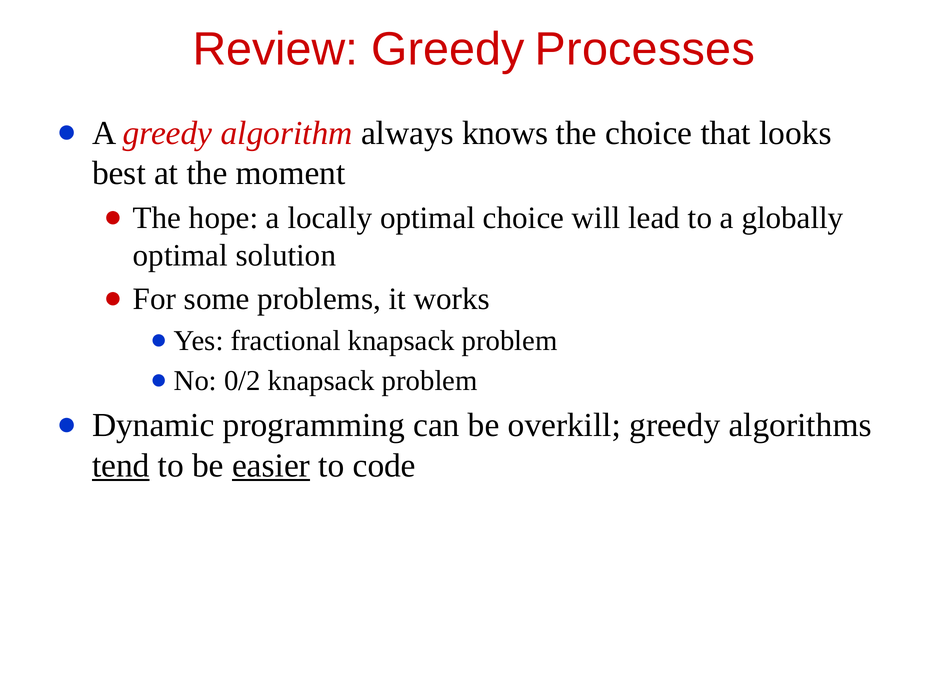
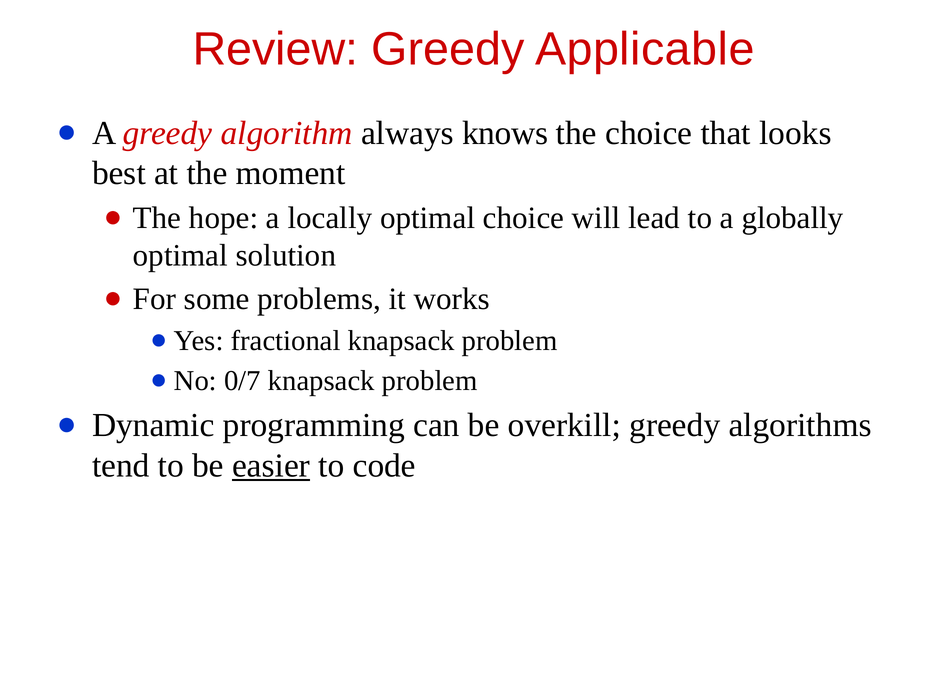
Processes: Processes -> Applicable (645, 50)
0/2: 0/2 -> 0/7 (242, 381)
tend underline: present -> none (121, 465)
